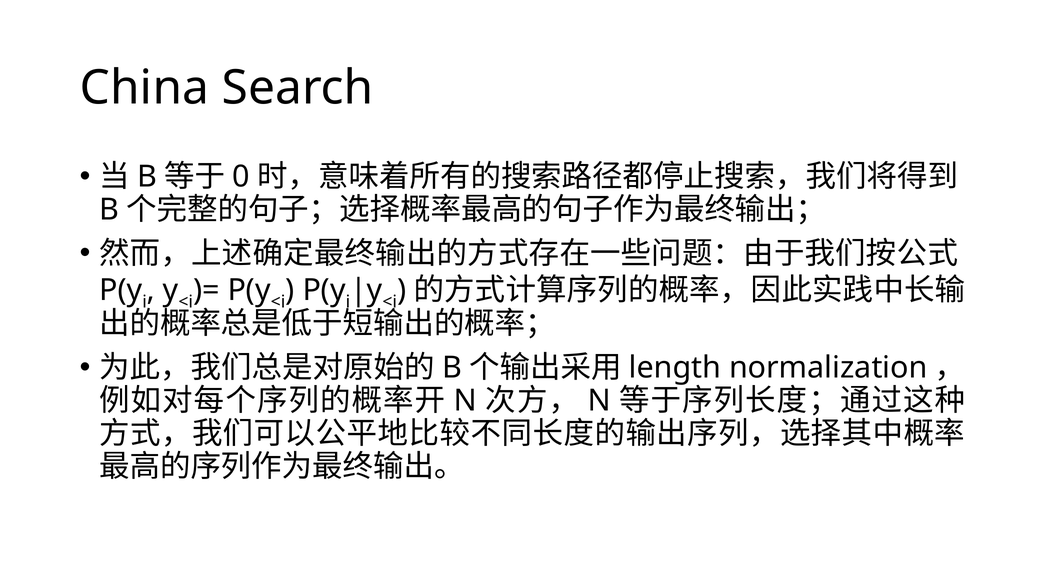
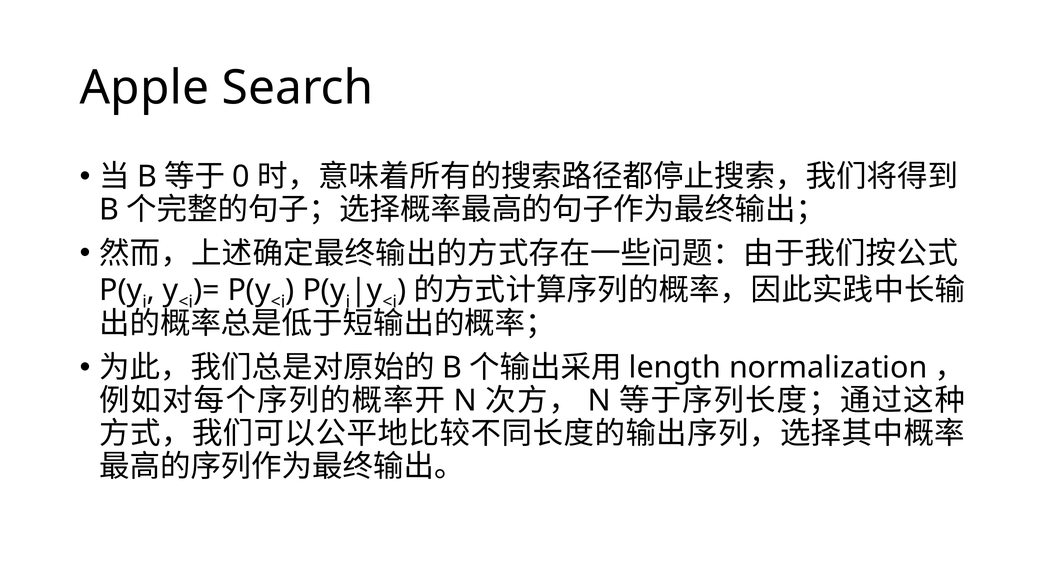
China: China -> Apple (144, 88)
